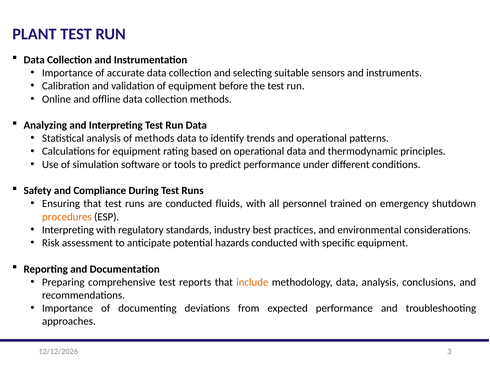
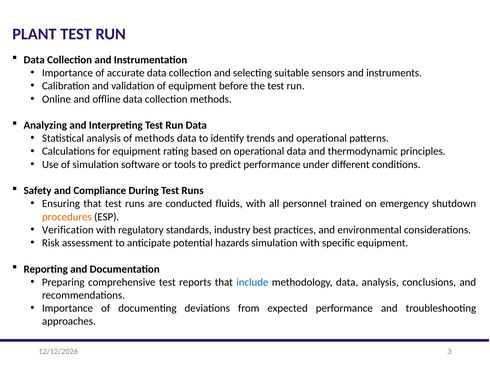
Interpreting: Interpreting -> Verification (68, 230)
hazards conducted: conducted -> simulation (275, 243)
include colour: orange -> blue (252, 282)
